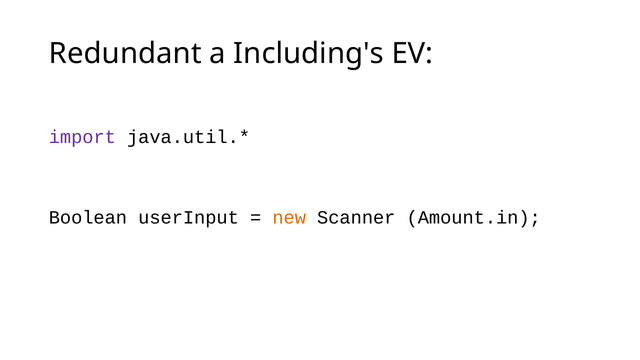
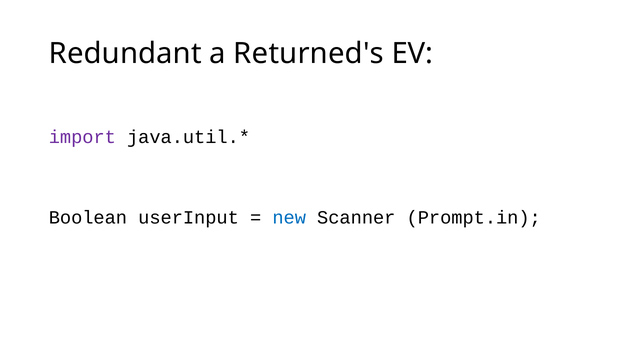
Including's: Including's -> Returned's (309, 54)
new colour: orange -> blue (289, 218)
Amount.in: Amount.in -> Prompt.in (474, 218)
